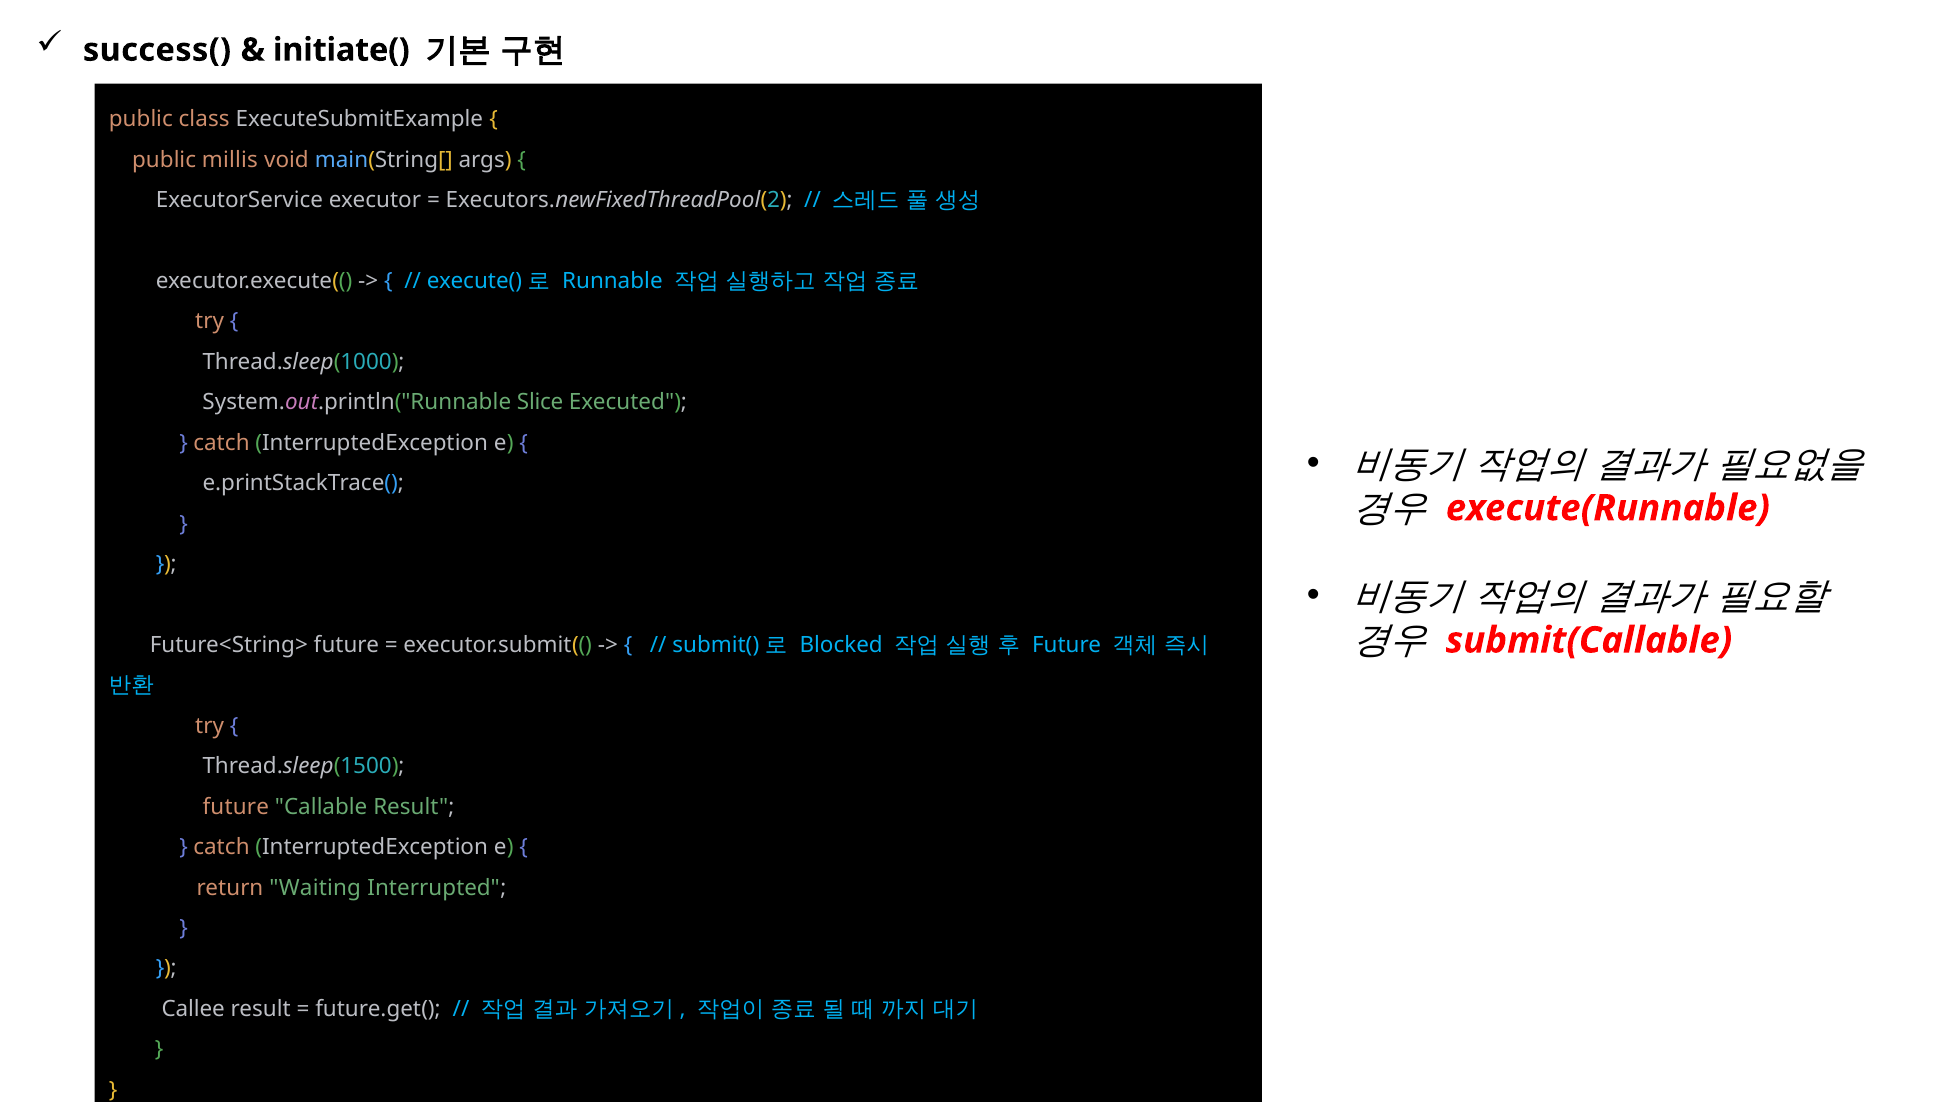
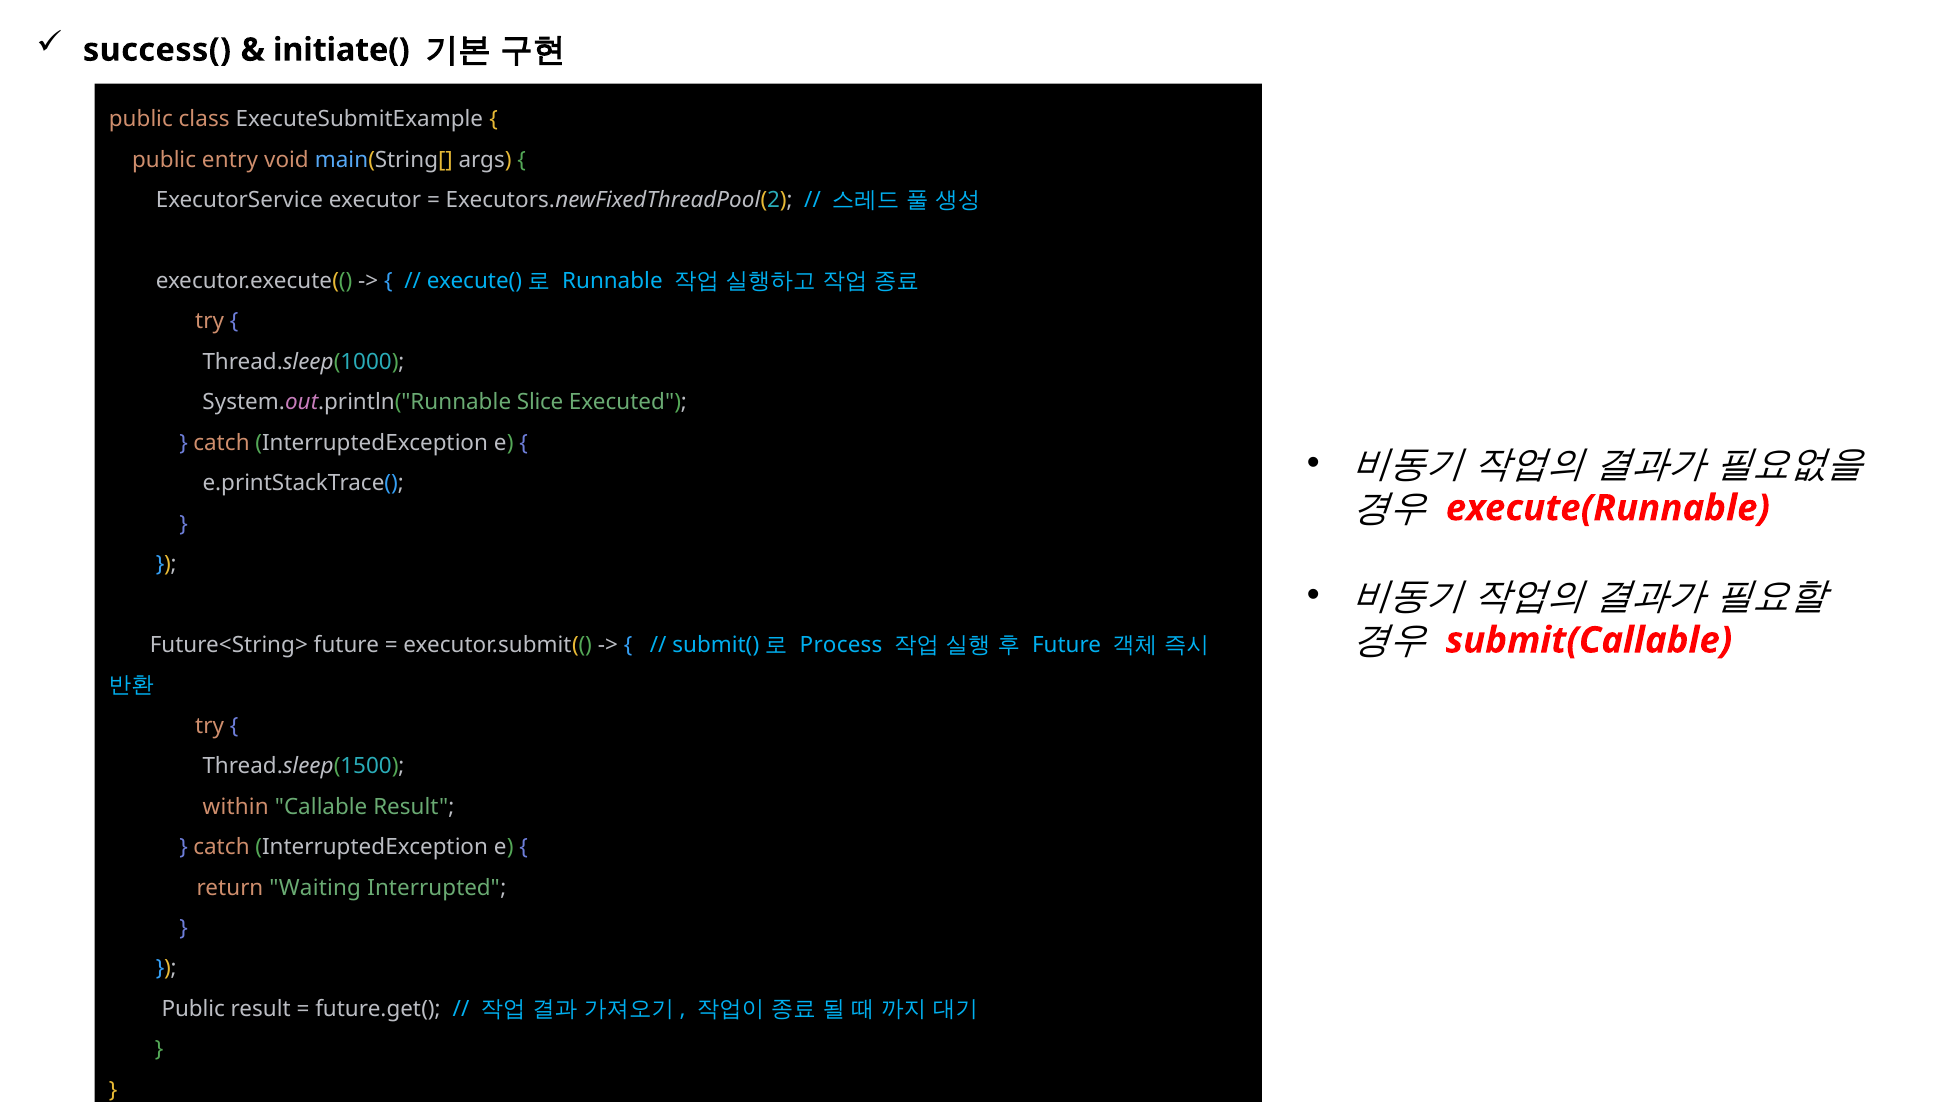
millis: millis -> entry (230, 160)
Blocked: Blocked -> Process (841, 645)
future: future -> within (236, 807)
Callee: Callee -> Public (193, 1009)
